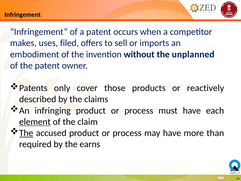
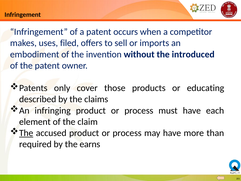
unplanned: unplanned -> introduced (193, 54)
reactively: reactively -> educating (206, 88)
element underline: present -> none (35, 122)
